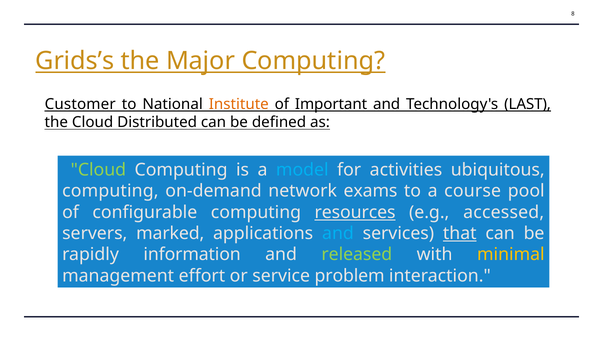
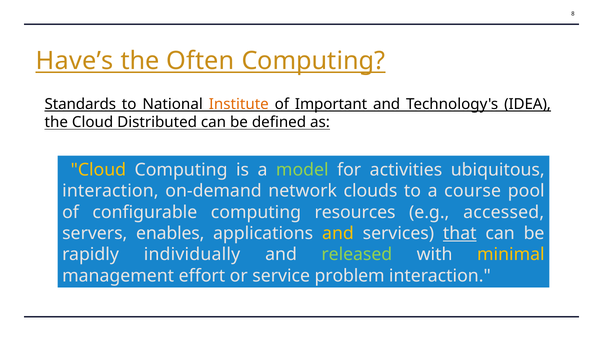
Grids’s: Grids’s -> Have’s (75, 61)
Major: Major -> Often (200, 61)
Customer: Customer -> Standards (80, 104)
LAST: LAST -> IDEA (528, 104)
Cloud colour: light green -> yellow (98, 170)
model colour: light blue -> light green (302, 170)
computing: computing -> interaction (110, 191)
exams: exams -> clouds (370, 191)
resources underline: present -> none (355, 212)
marked: marked -> enables (170, 234)
and colour: light blue -> yellow (338, 234)
information: information -> individually (192, 255)
